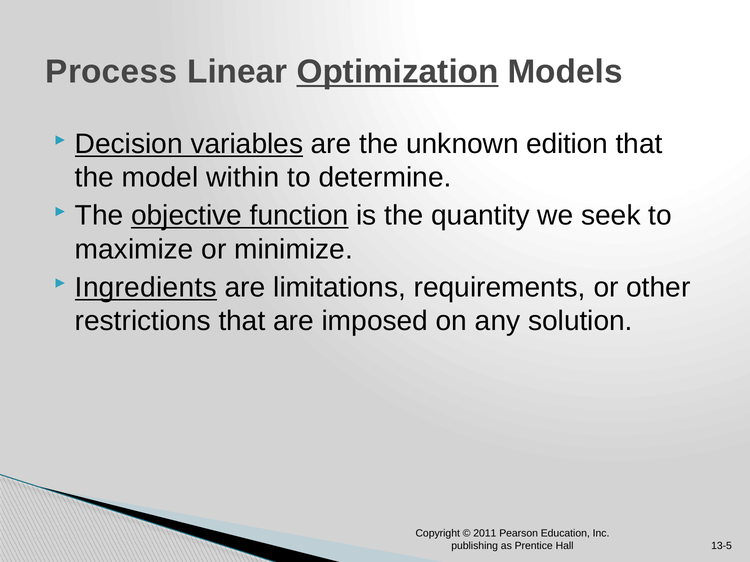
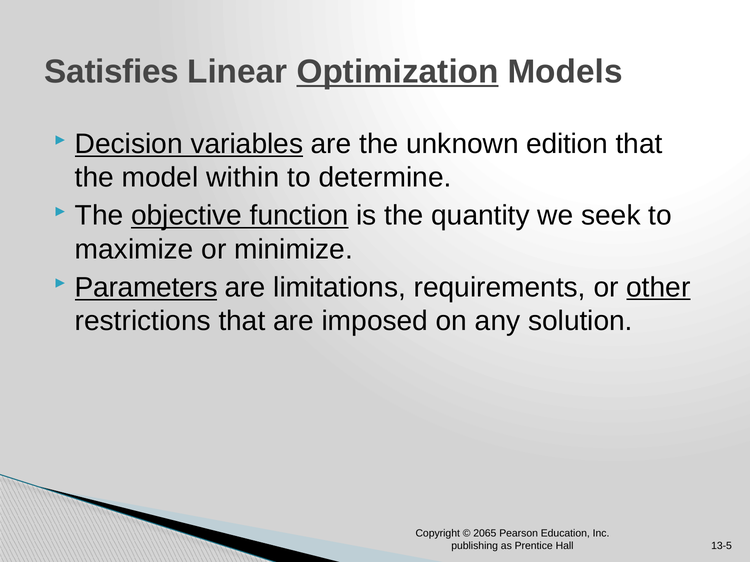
Process: Process -> Satisfies (112, 72)
Ingredients: Ingredients -> Parameters (146, 288)
other underline: none -> present (658, 288)
2011: 2011 -> 2065 (485, 534)
